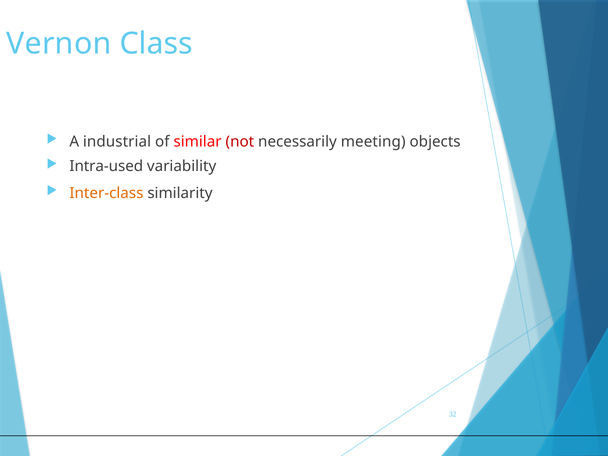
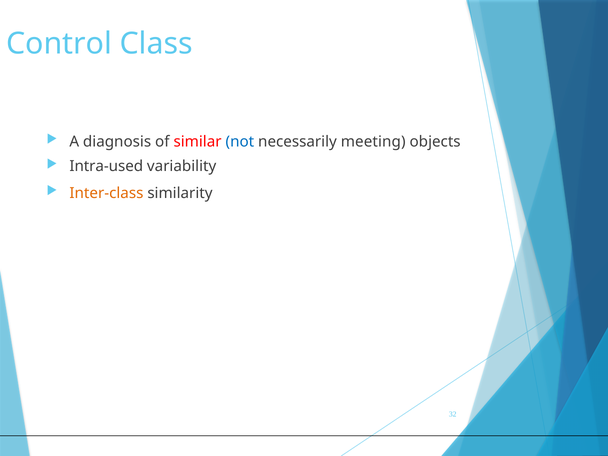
Vernon: Vernon -> Control (59, 44)
industrial: industrial -> diagnosis (117, 142)
not colour: red -> blue (240, 142)
